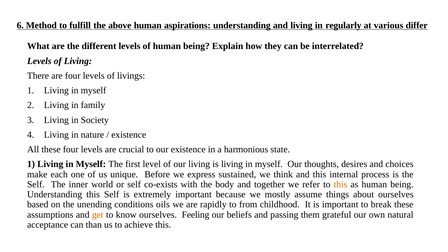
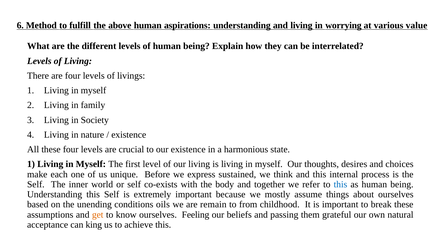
regularly: regularly -> worrying (343, 25)
differ: differ -> value (417, 25)
this colour: orange -> blue (340, 184)
rapidly: rapidly -> remain (213, 205)
than: than -> king (94, 225)
